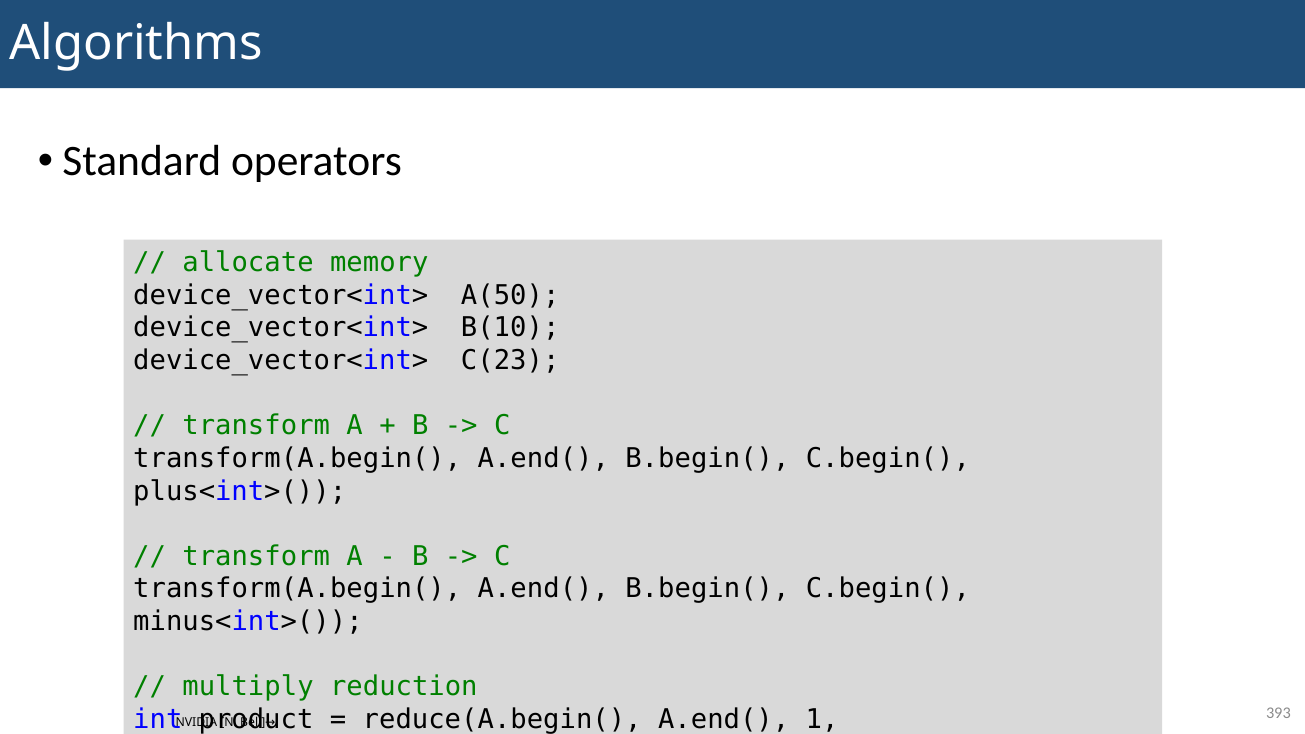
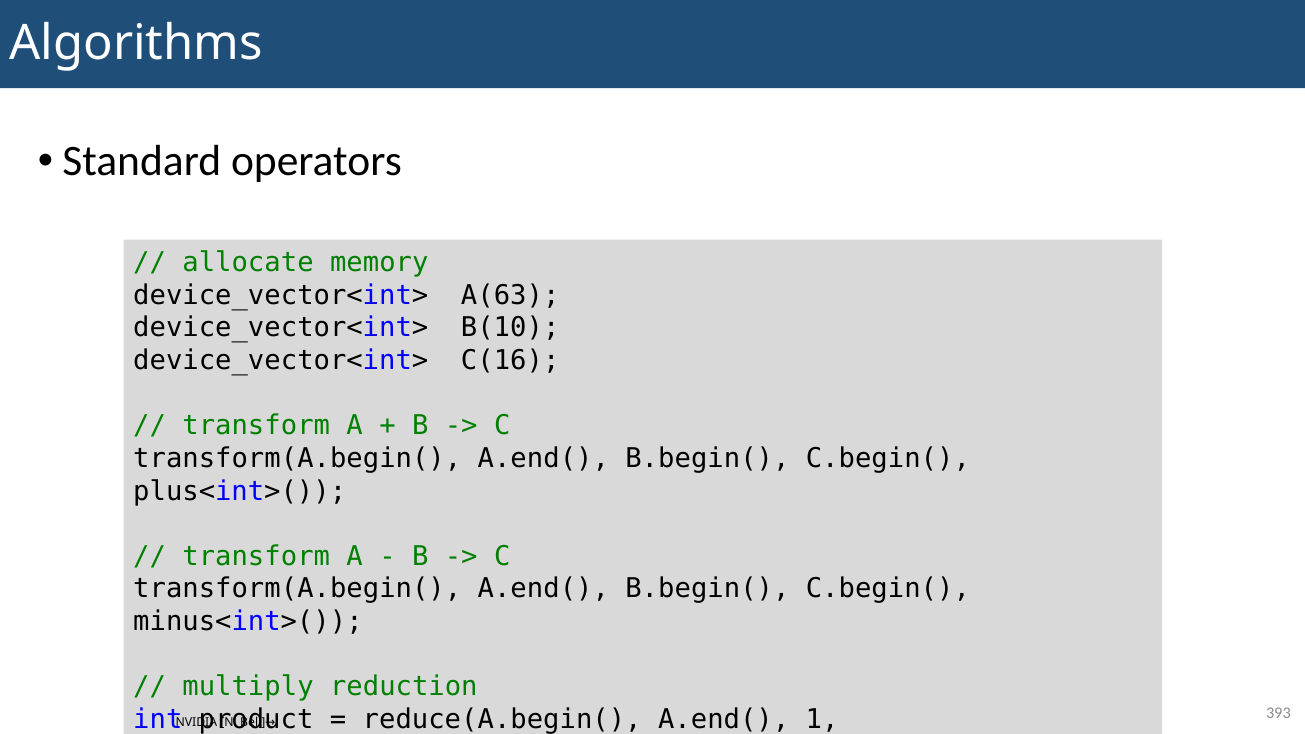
A(50: A(50 -> A(63 (510, 295)
C(23: C(23 -> C(16 (510, 361)
